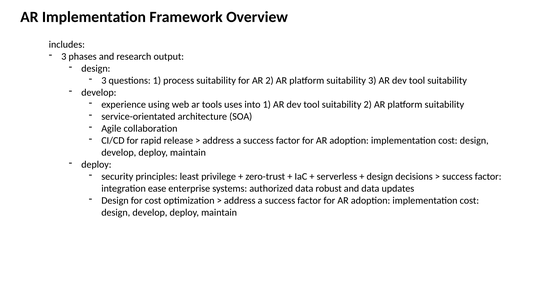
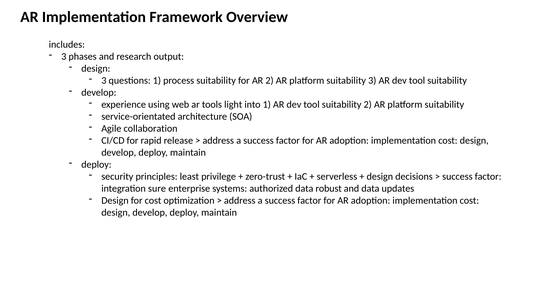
uses: uses -> light (233, 105)
ease: ease -> sure (157, 189)
